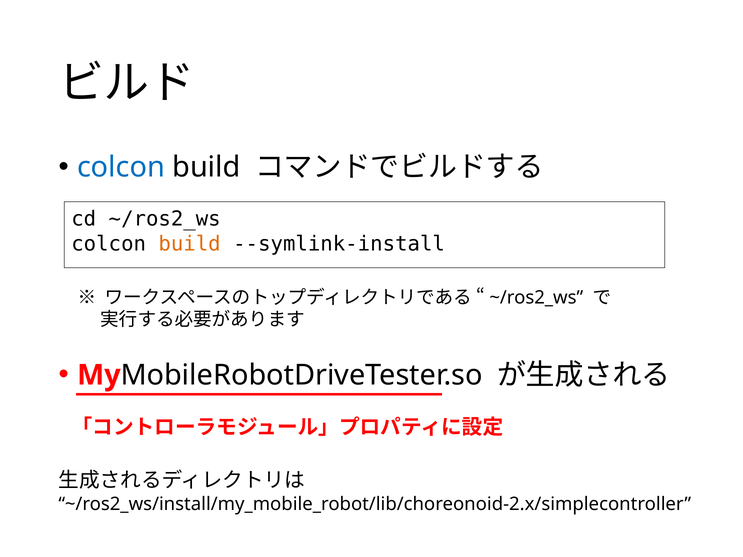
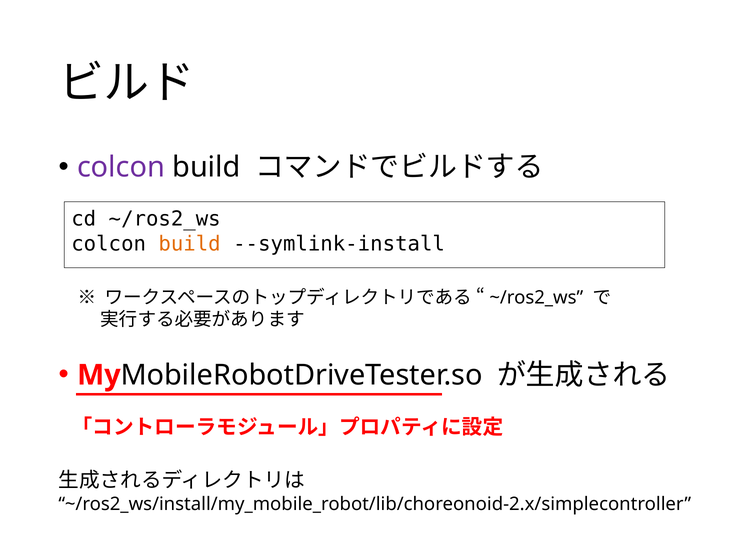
colcon colour: blue -> purple (121, 167)
